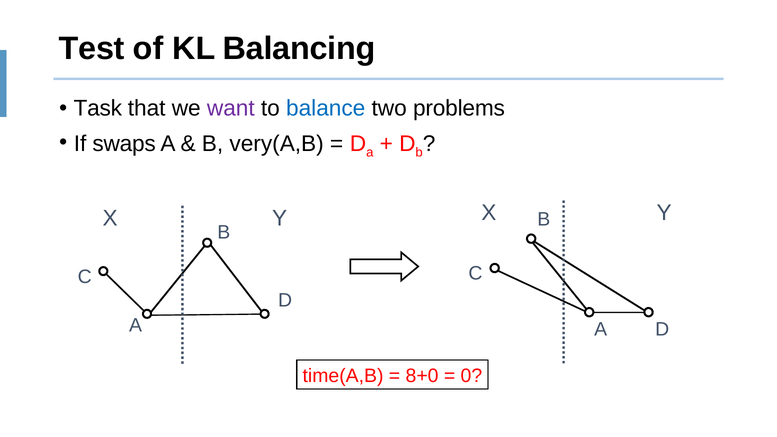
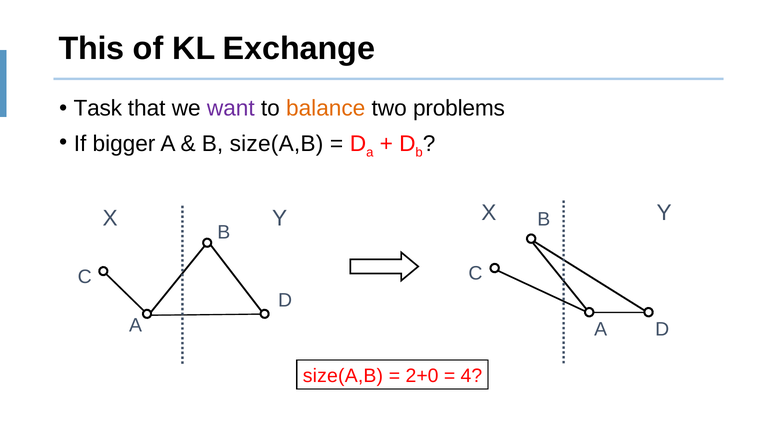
Test: Test -> This (92, 48)
Balancing: Balancing -> Exchange (299, 48)
balance colour: blue -> orange (326, 109)
swaps: swaps -> bigger (124, 144)
B very(A,B: very(A,B -> size(A,B (276, 144)
time(A,B: time(A,B -> size(A,B (343, 376)
8+0: 8+0 -> 2+0 (422, 376)
0: 0 -> 4 (471, 376)
